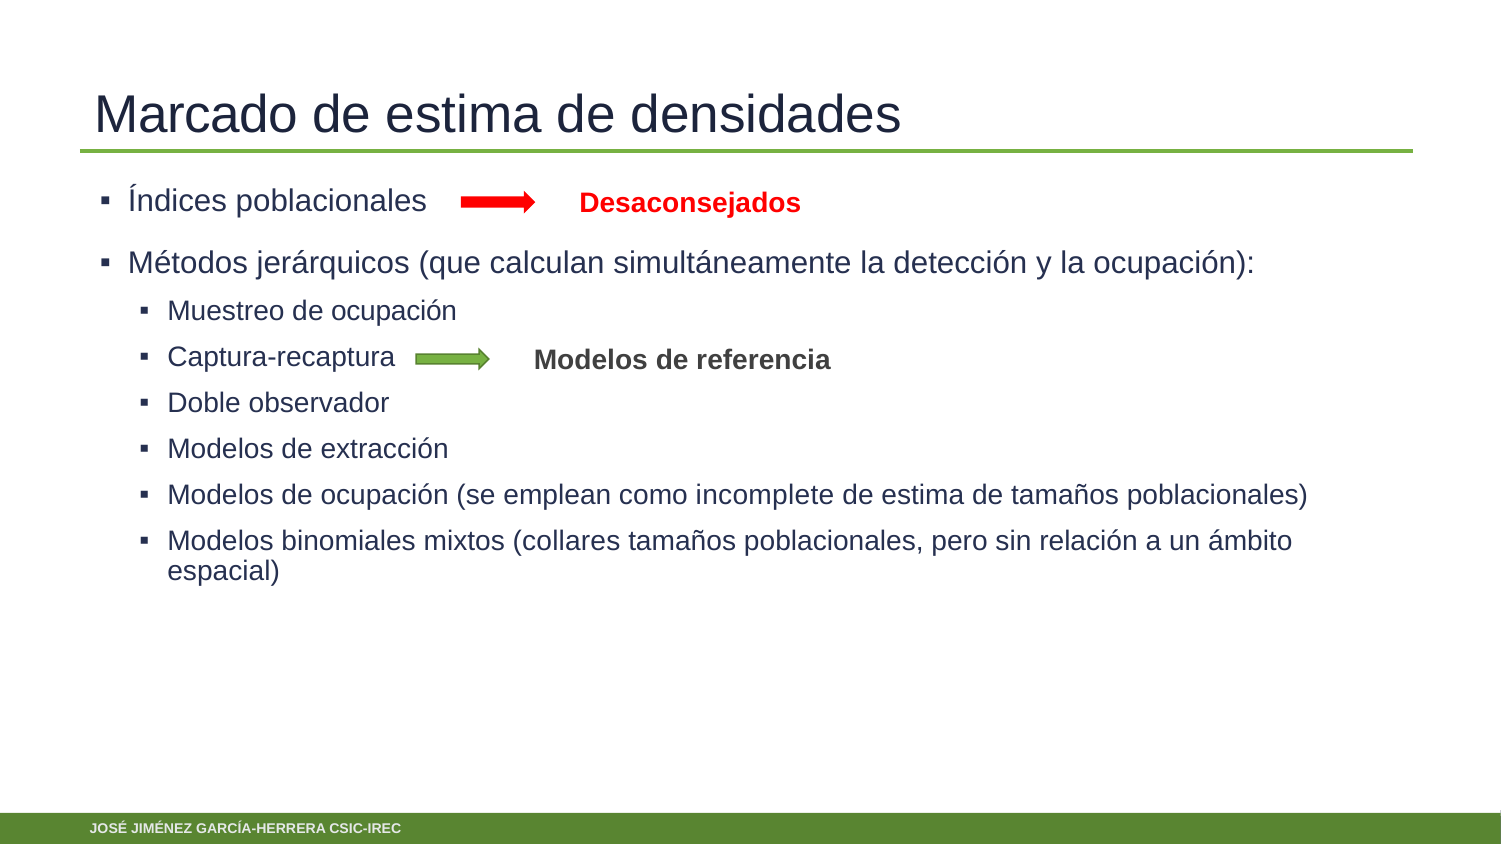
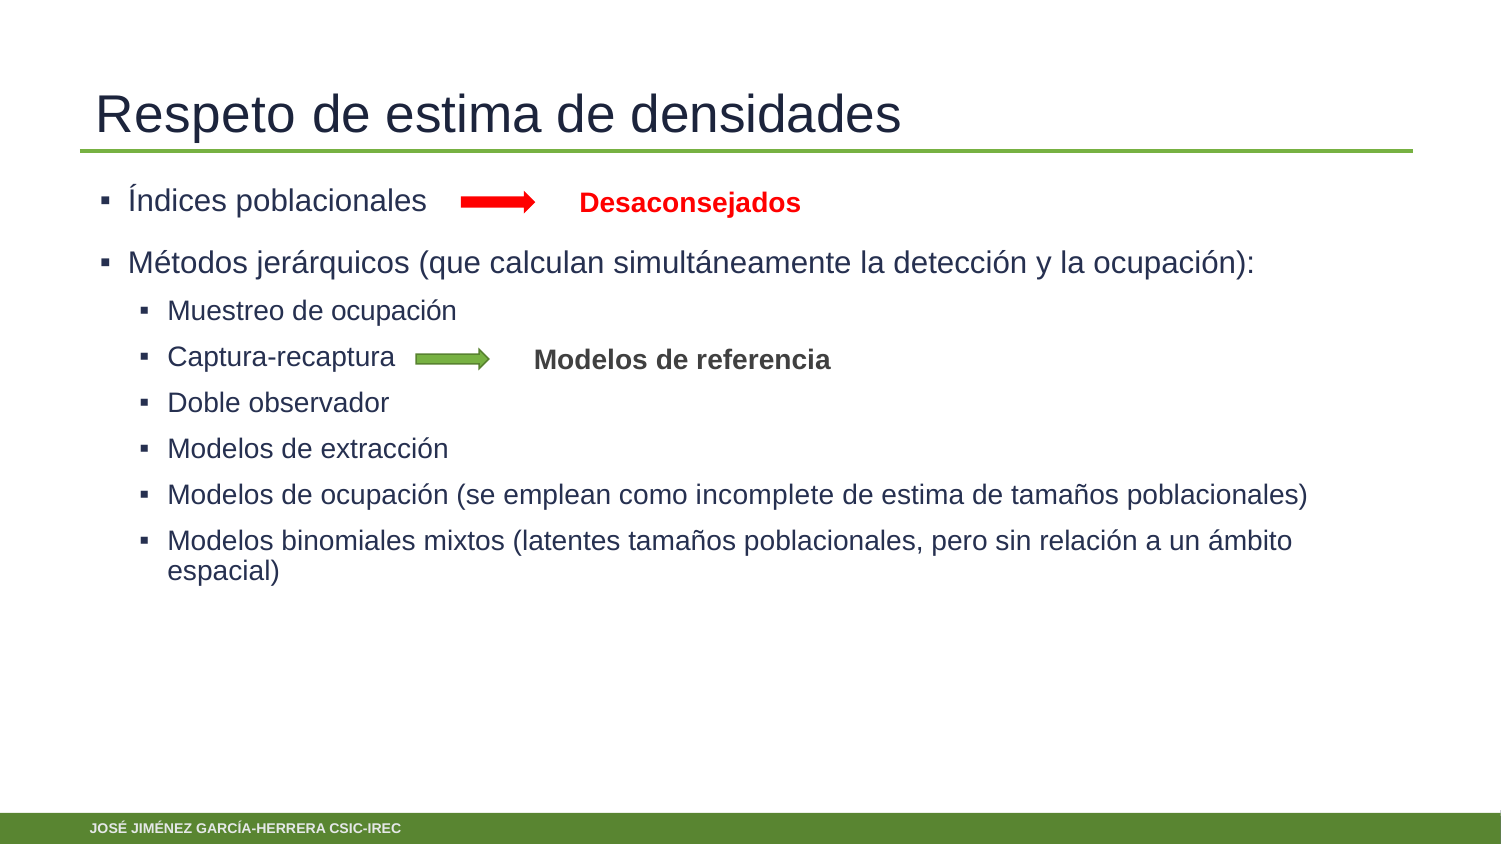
Marcado: Marcado -> Respeto (196, 115)
collares: collares -> latentes (567, 541)
